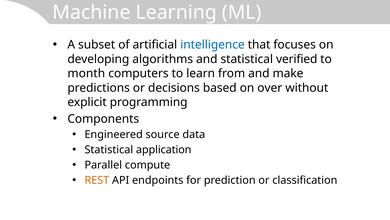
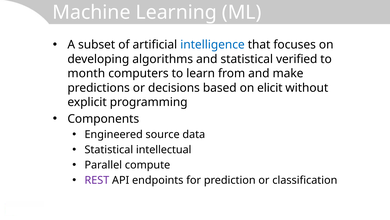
over: over -> elicit (270, 88)
application: application -> intellectual (164, 149)
REST colour: orange -> purple (97, 180)
